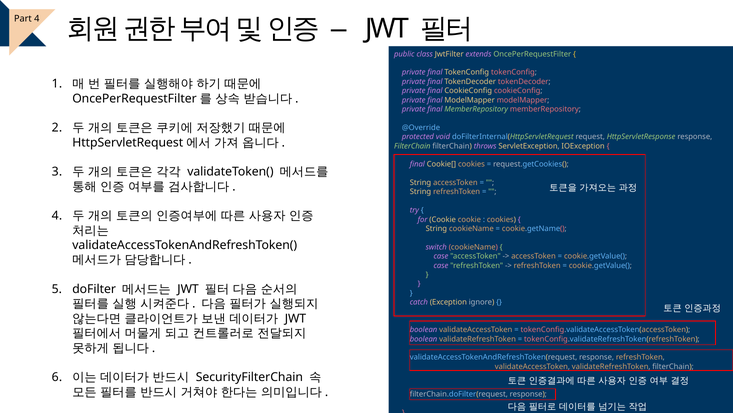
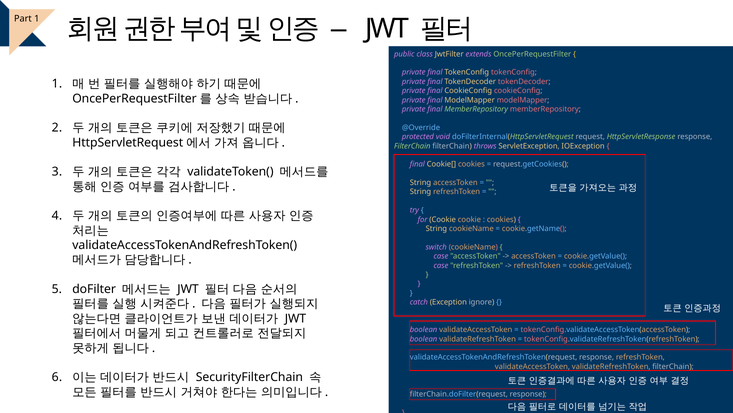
Part 4: 4 -> 1 (37, 19)
